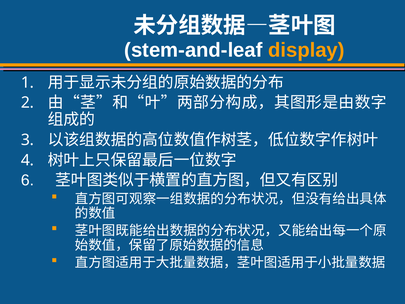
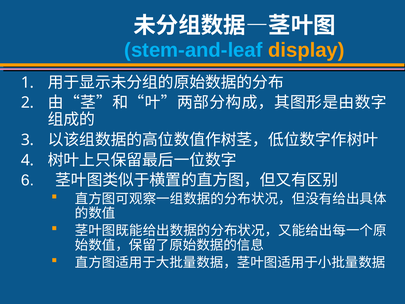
stem-and-leaf colour: white -> light blue (193, 50)
